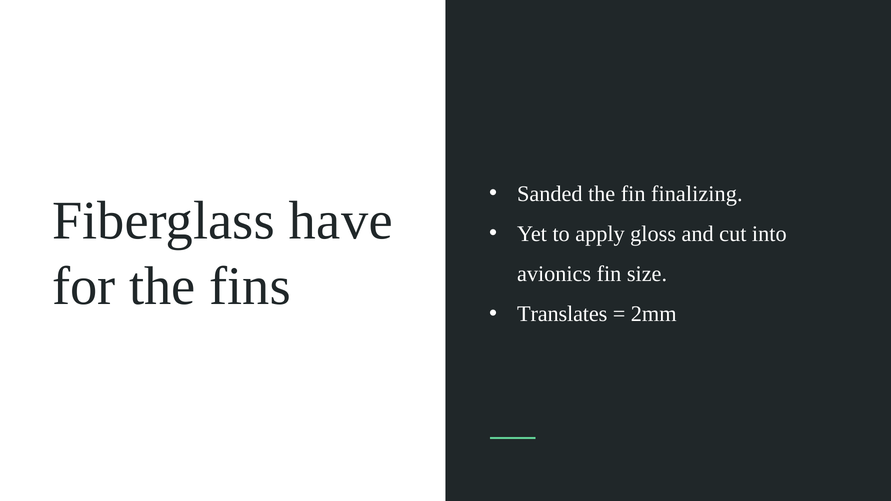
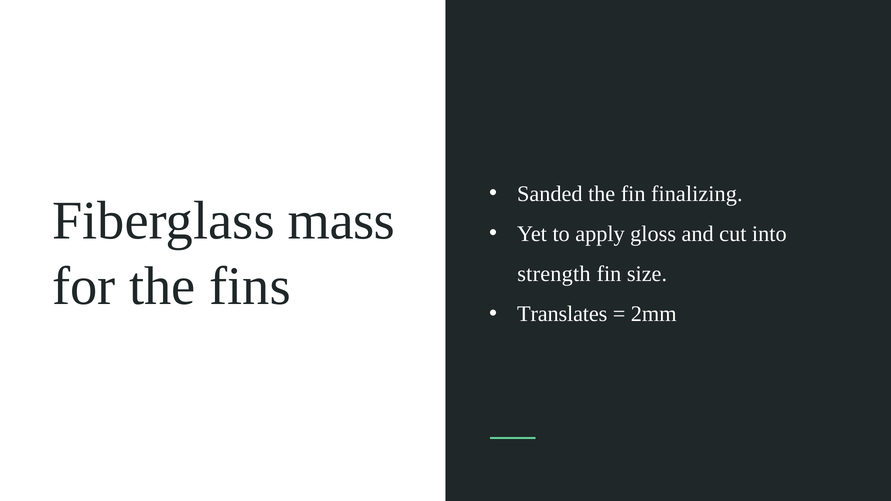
have: have -> mass (341, 221)
avionics: avionics -> strength (554, 274)
